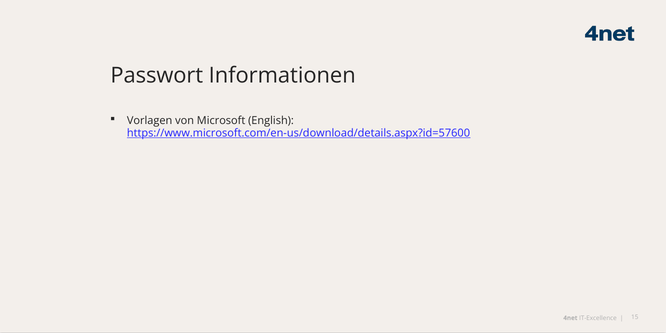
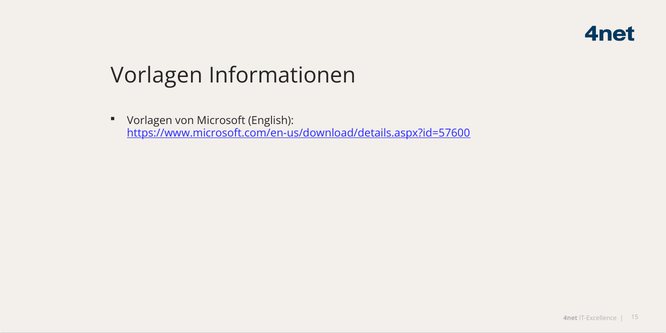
Passwort: Passwort -> Vorlagen (157, 76)
